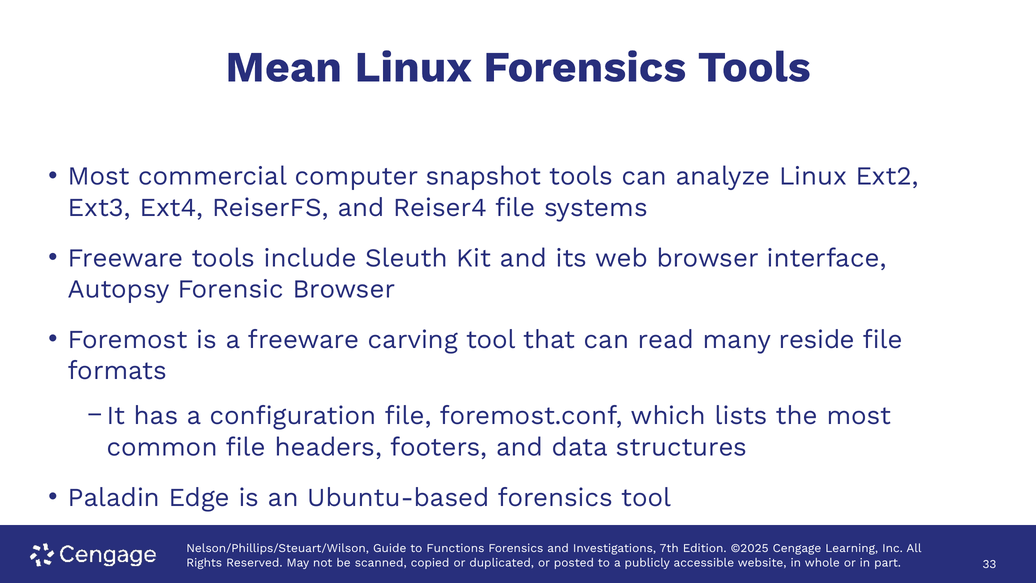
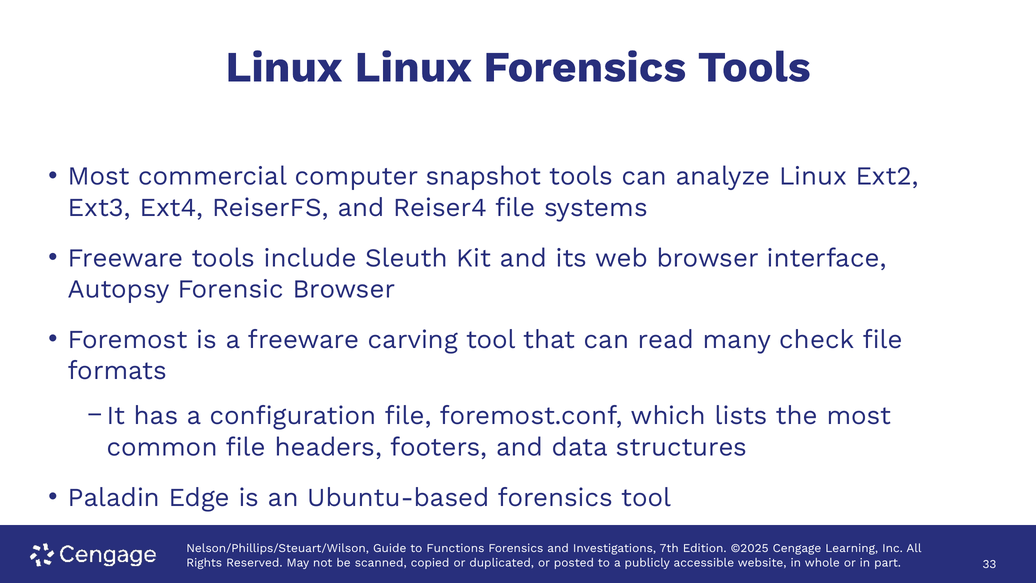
Mean: Mean -> Linux (284, 67)
reside: reside -> check (817, 340)
